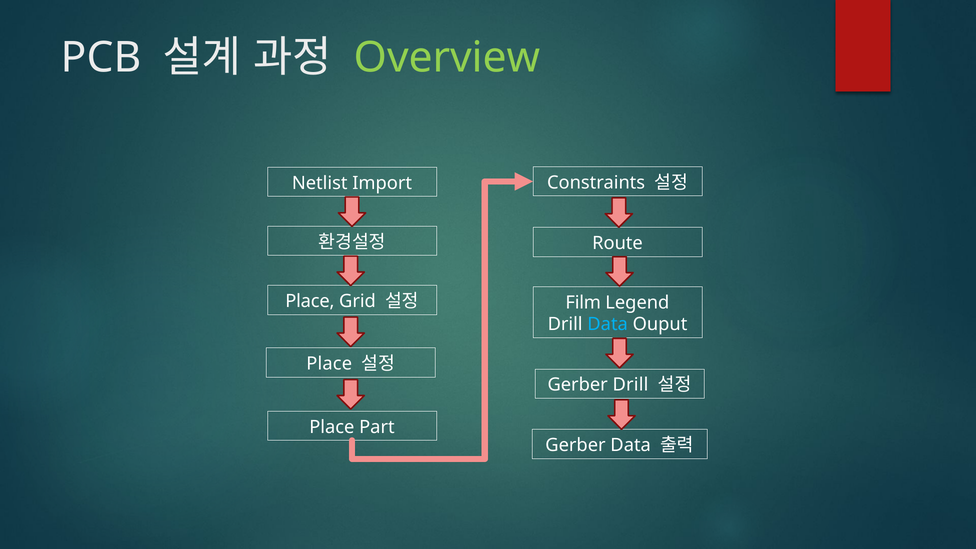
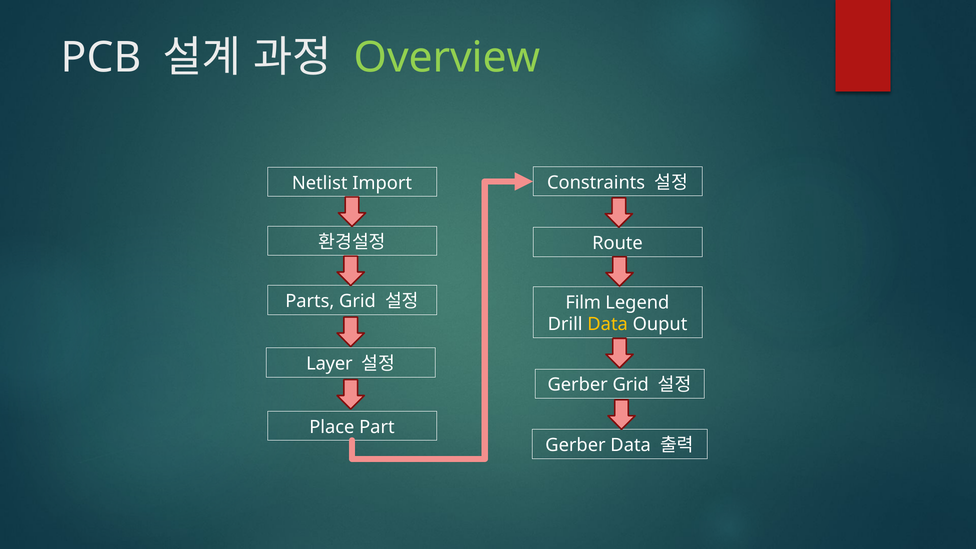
Place: Place -> Parts (310, 301)
Data colour: light blue -> yellow (608, 324)
Place: Place -> Layer (329, 364)
Gerber Drill: Drill -> Grid (631, 385)
